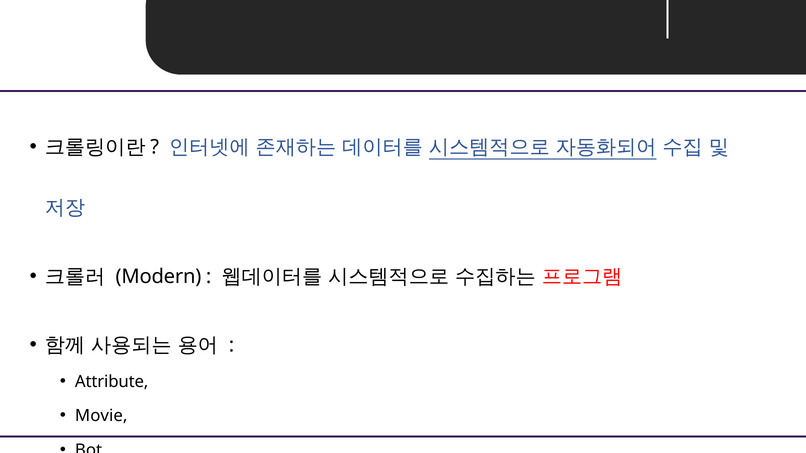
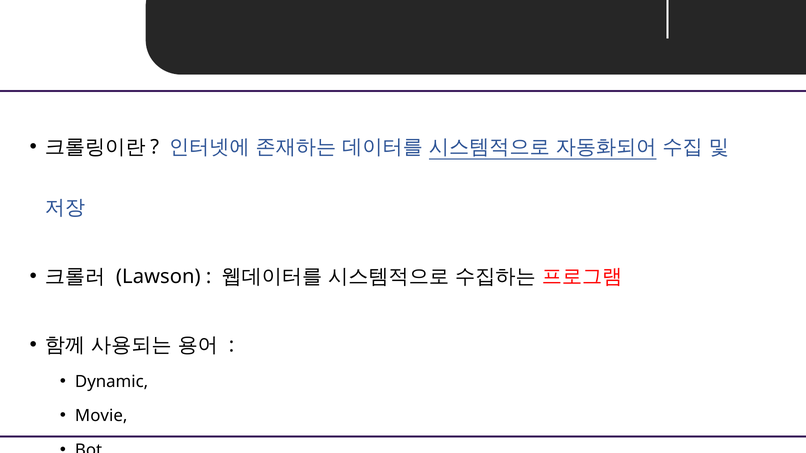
Modern: Modern -> Lawson (158, 277)
Attribute: Attribute -> Dynamic (112, 382)
